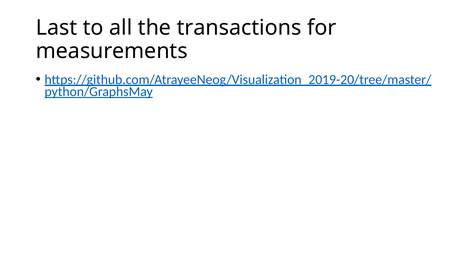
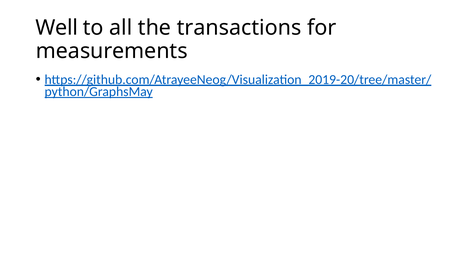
Last: Last -> Well (57, 28)
